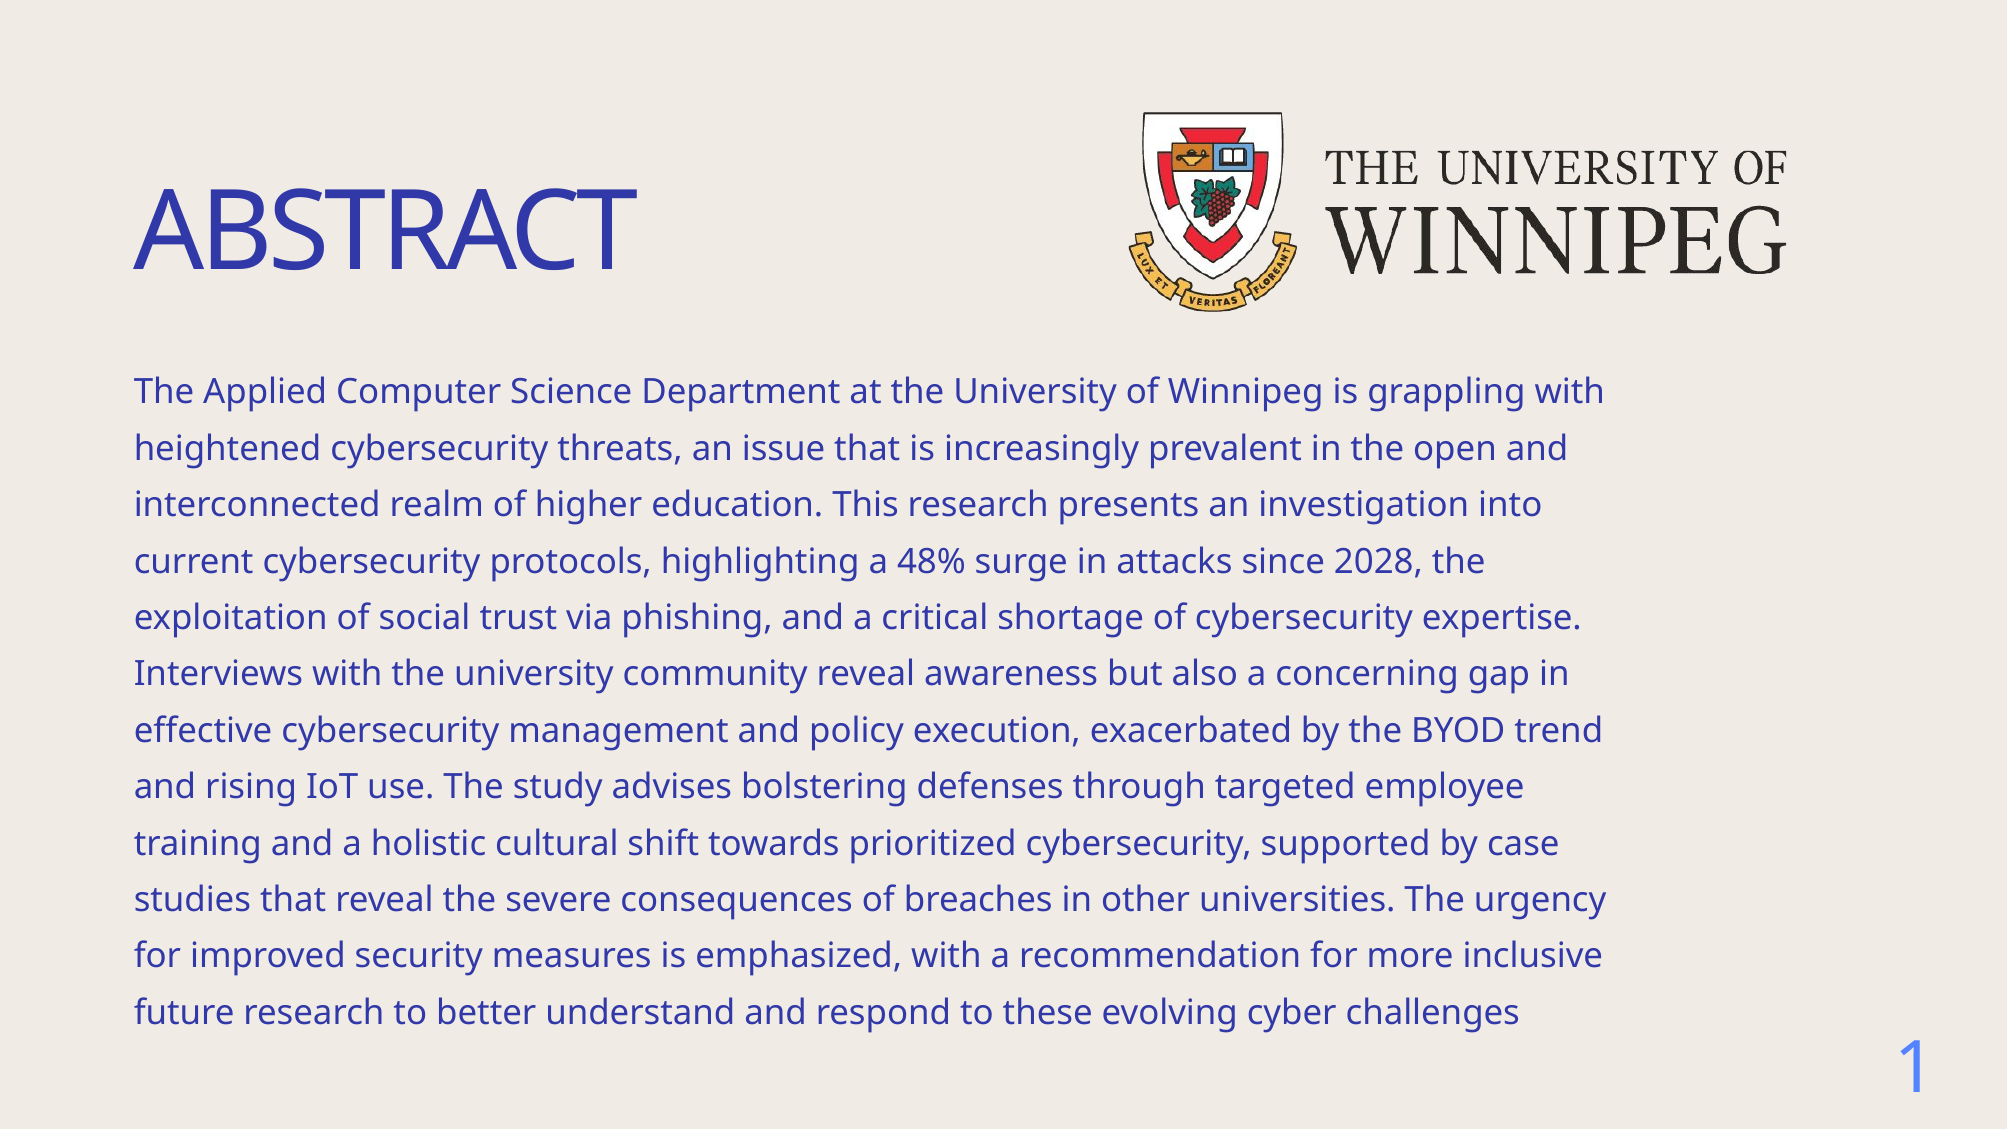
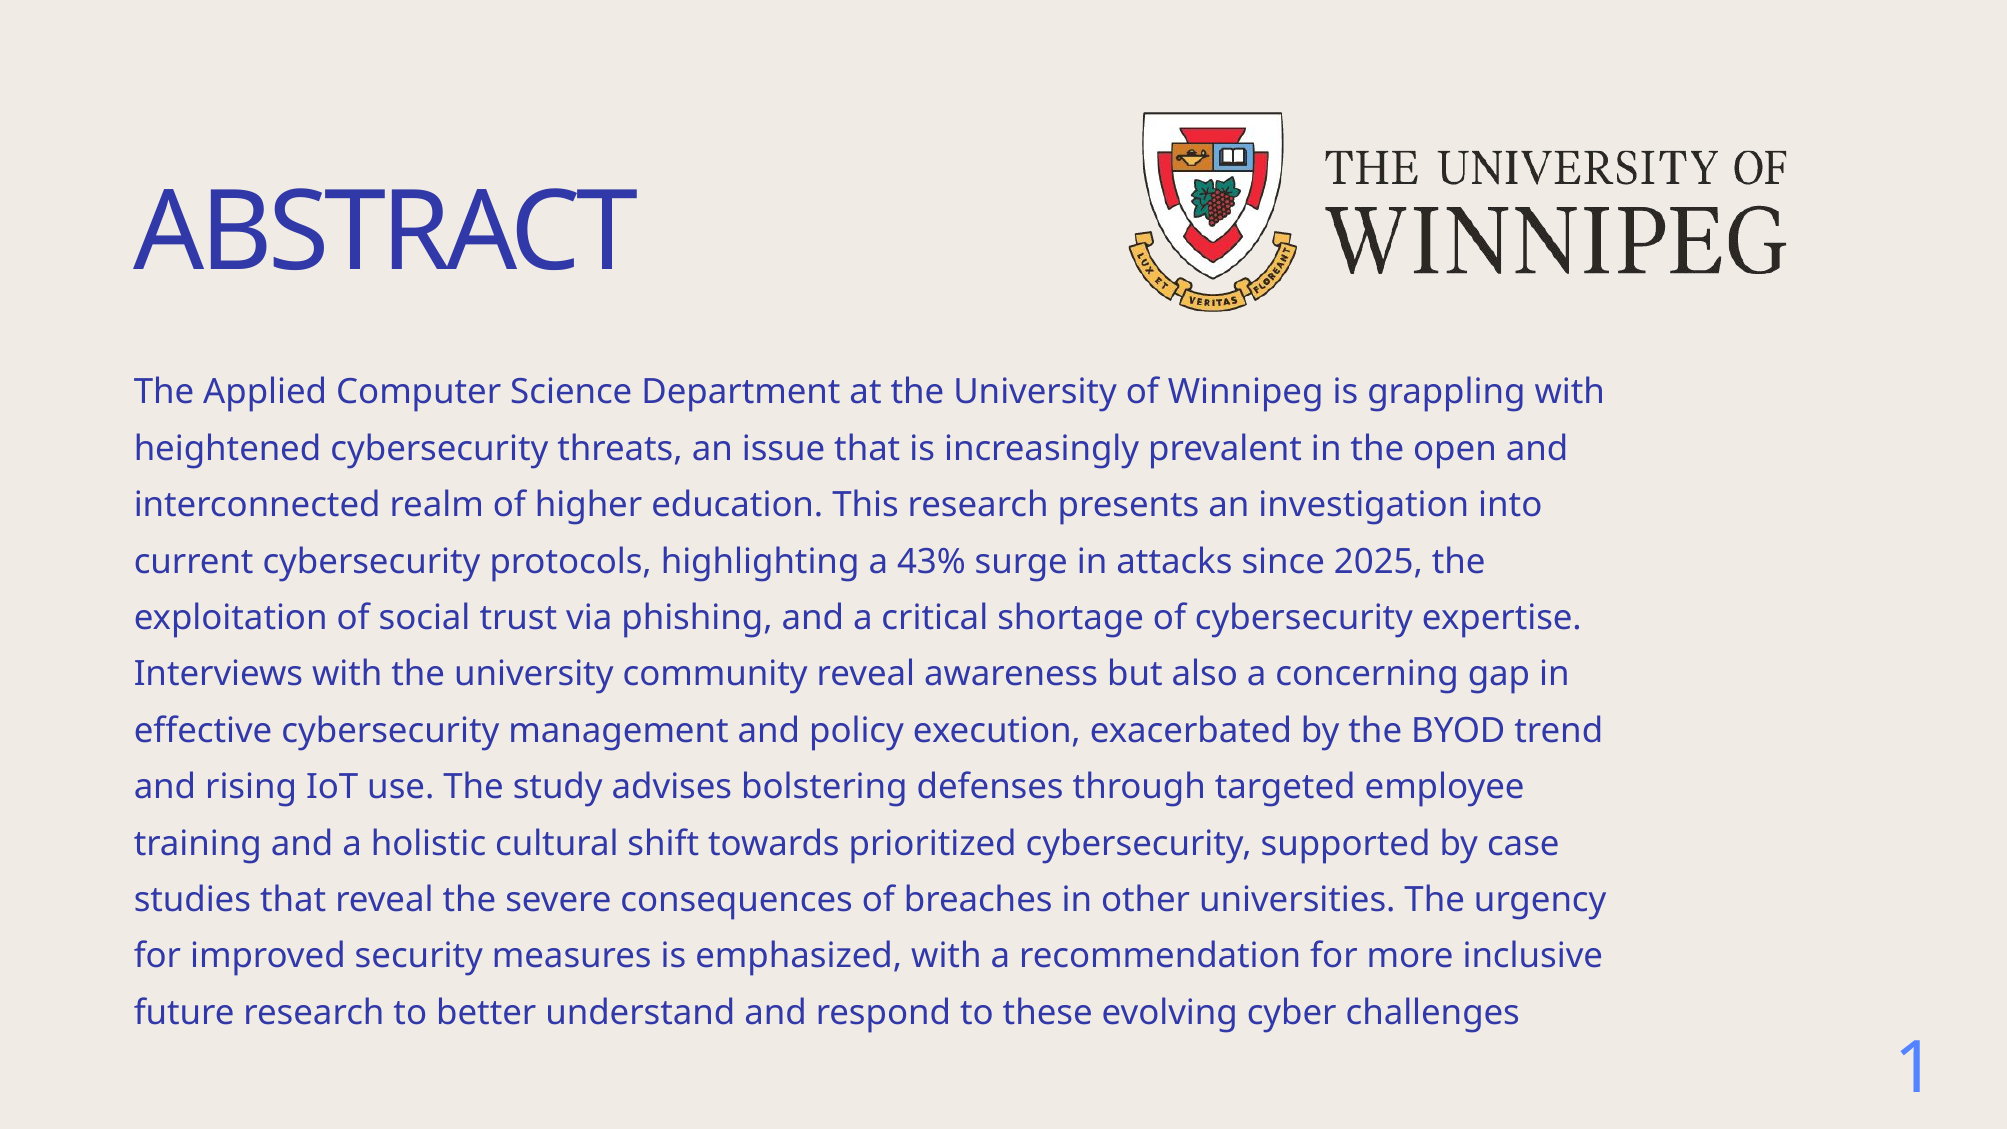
48%: 48% -> 43% (931, 562)
2028: 2028 -> 2025 (1378, 562)
